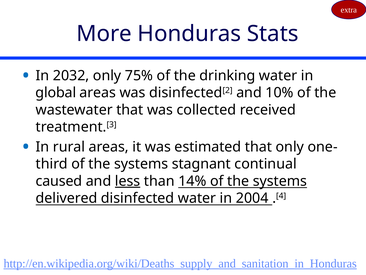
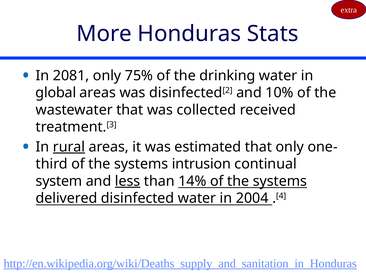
2032: 2032 -> 2081 (71, 75)
rural underline: none -> present (69, 147)
stagnant: stagnant -> intrusion (201, 164)
caused: caused -> system (59, 181)
